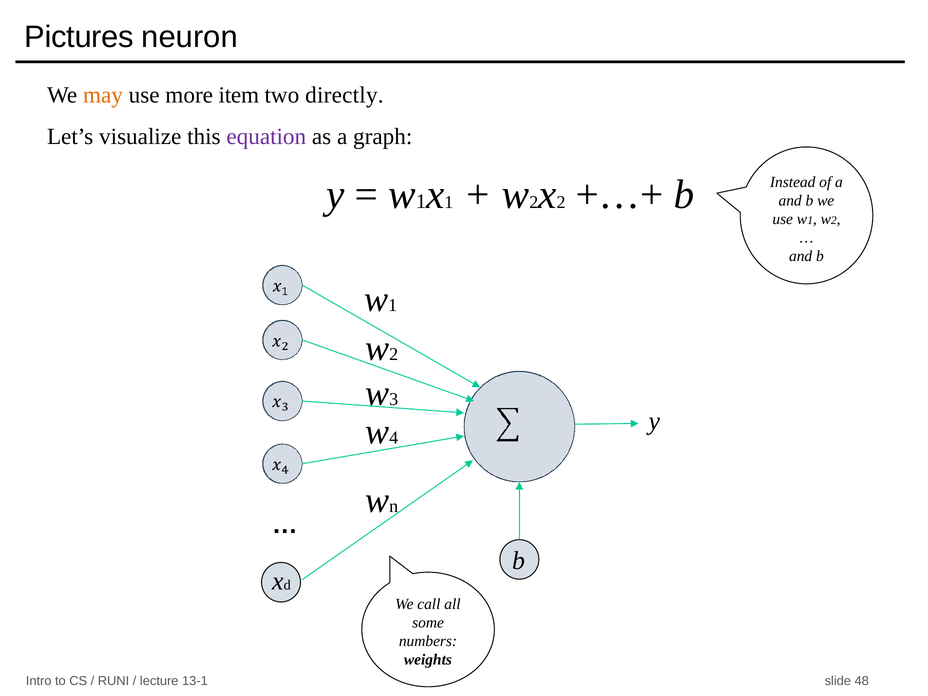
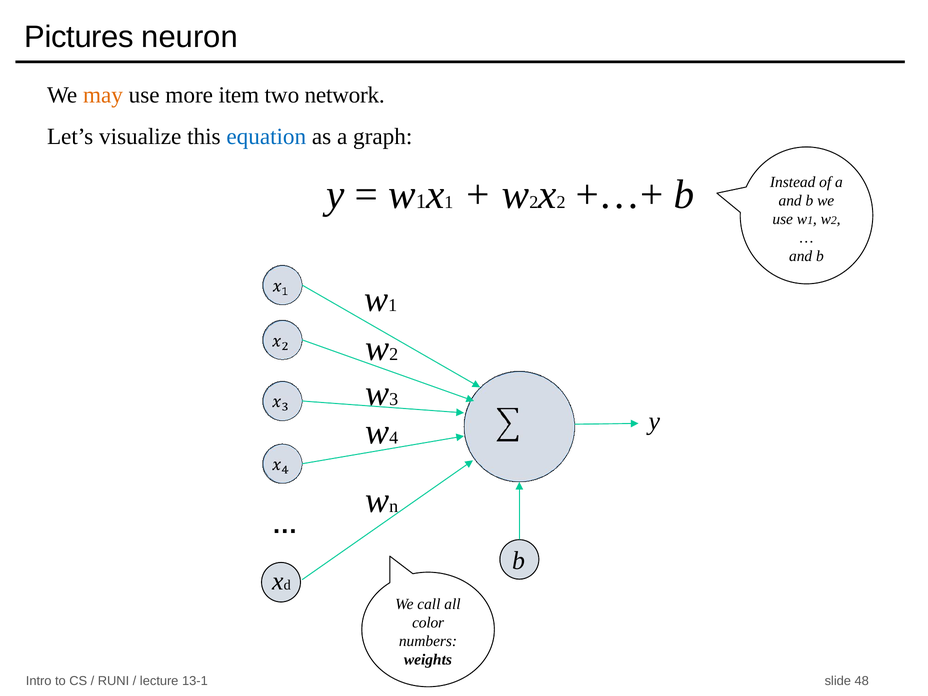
directly: directly -> network (345, 95)
equation colour: purple -> blue (266, 137)
some: some -> color (428, 623)
